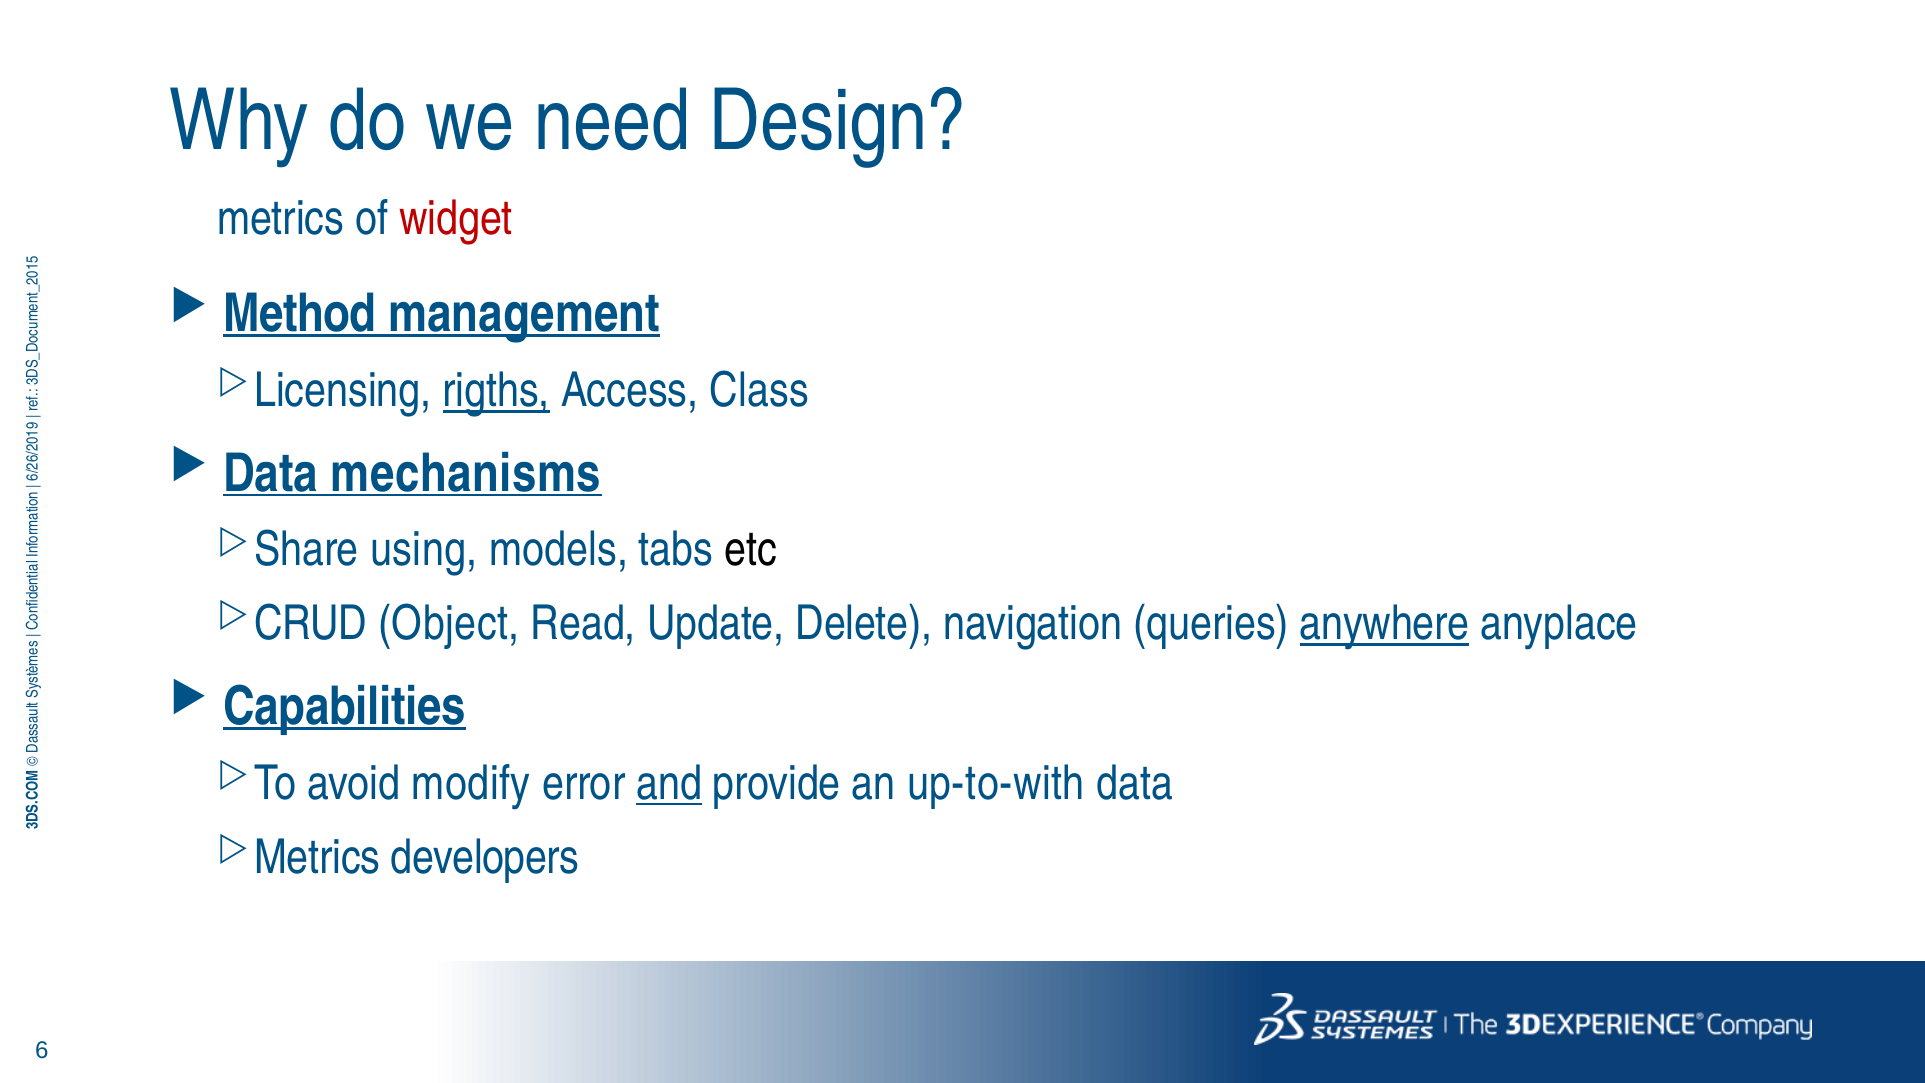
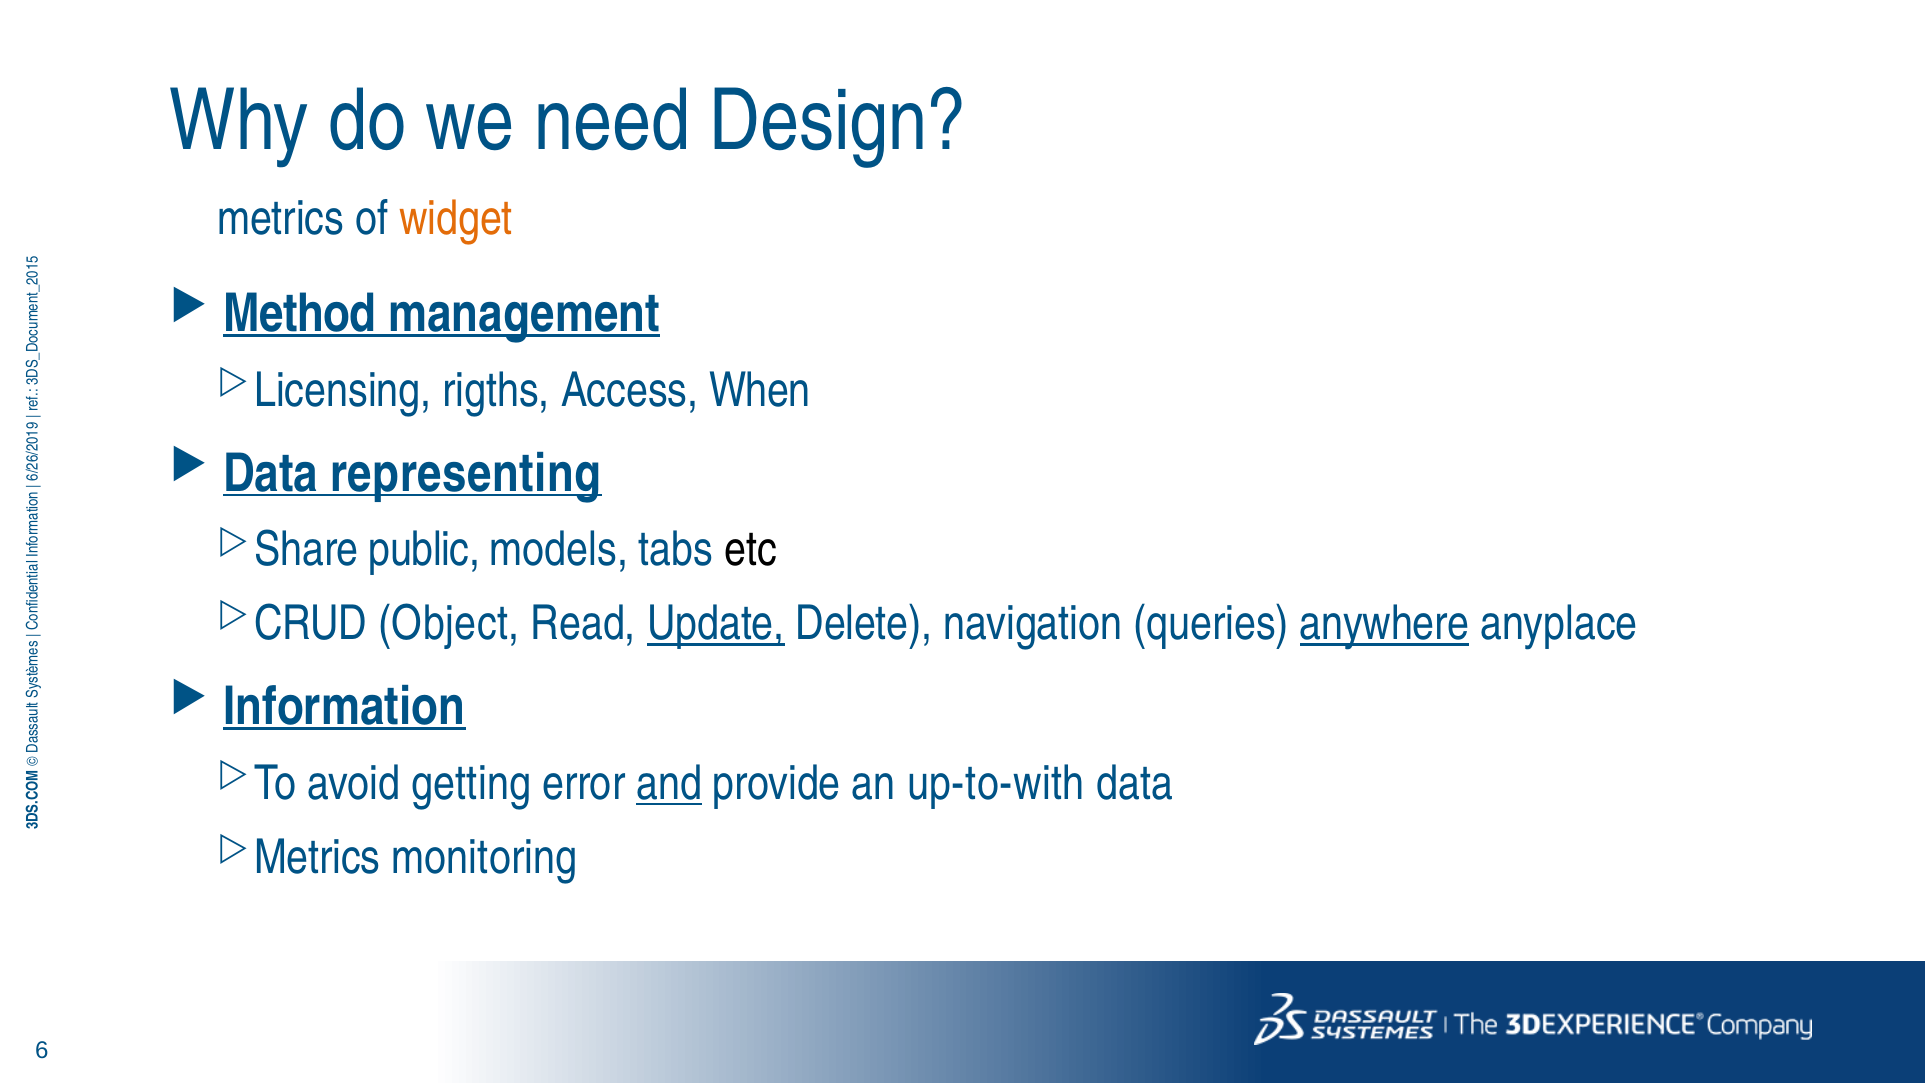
widget colour: red -> orange (456, 219)
rigths underline: present -> none (496, 390)
Class: Class -> When (760, 390)
mechanisms: mechanisms -> representing (466, 473)
using: using -> public (425, 550)
Update underline: none -> present (716, 624)
Capabilities: Capabilities -> Information (344, 707)
modify: modify -> getting (471, 783)
developers: developers -> monitoring (485, 857)
